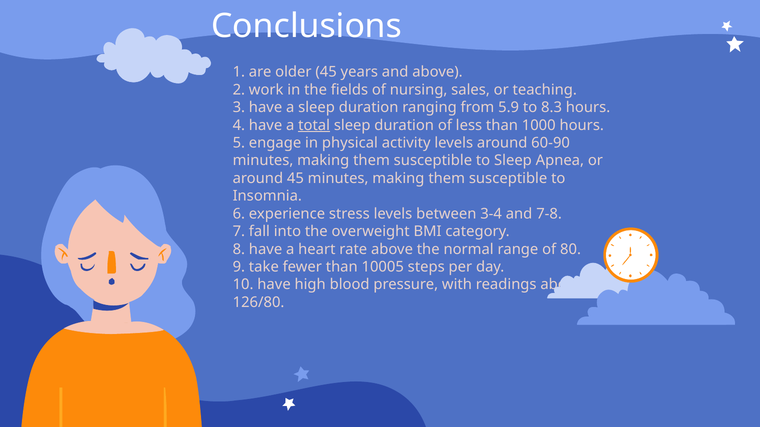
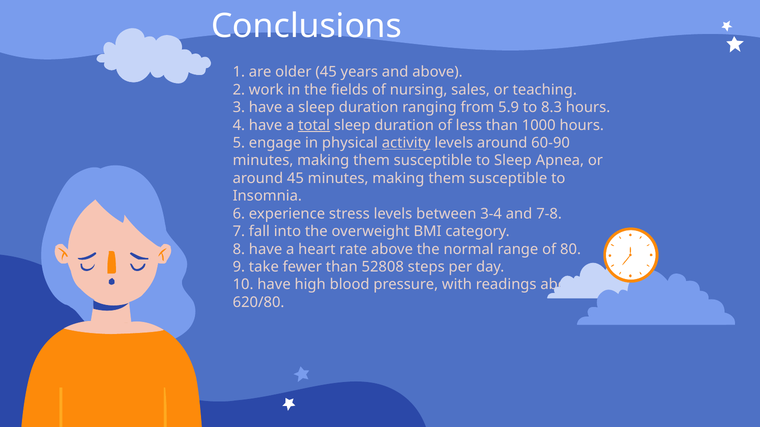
activity underline: none -> present (406, 143)
10005: 10005 -> 52808 (383, 267)
126/80: 126/80 -> 620/80 (259, 303)
